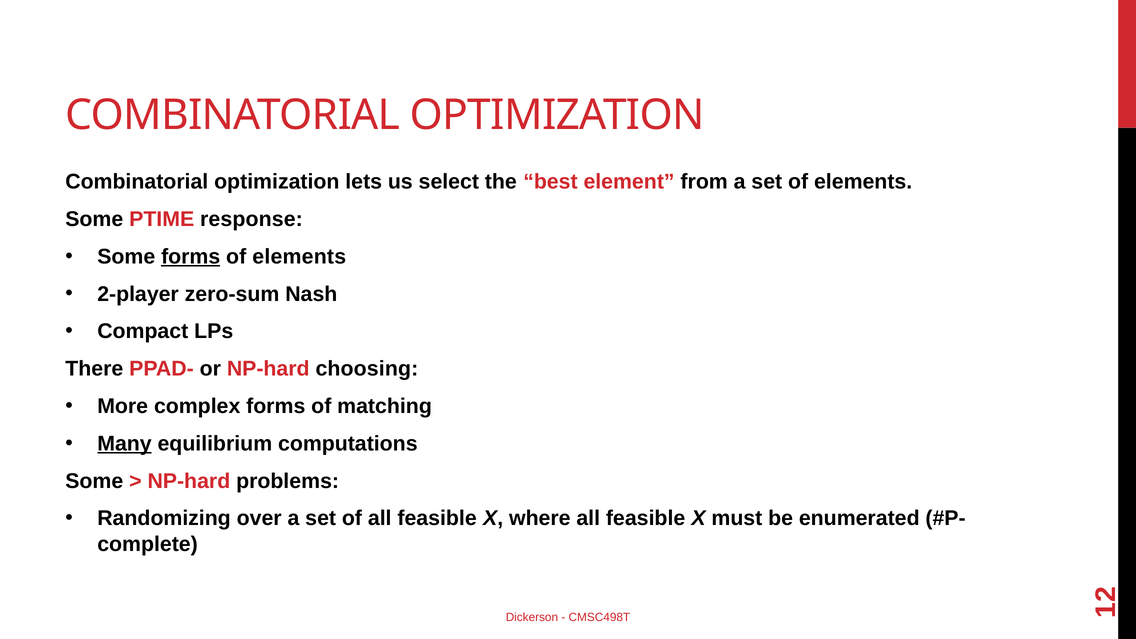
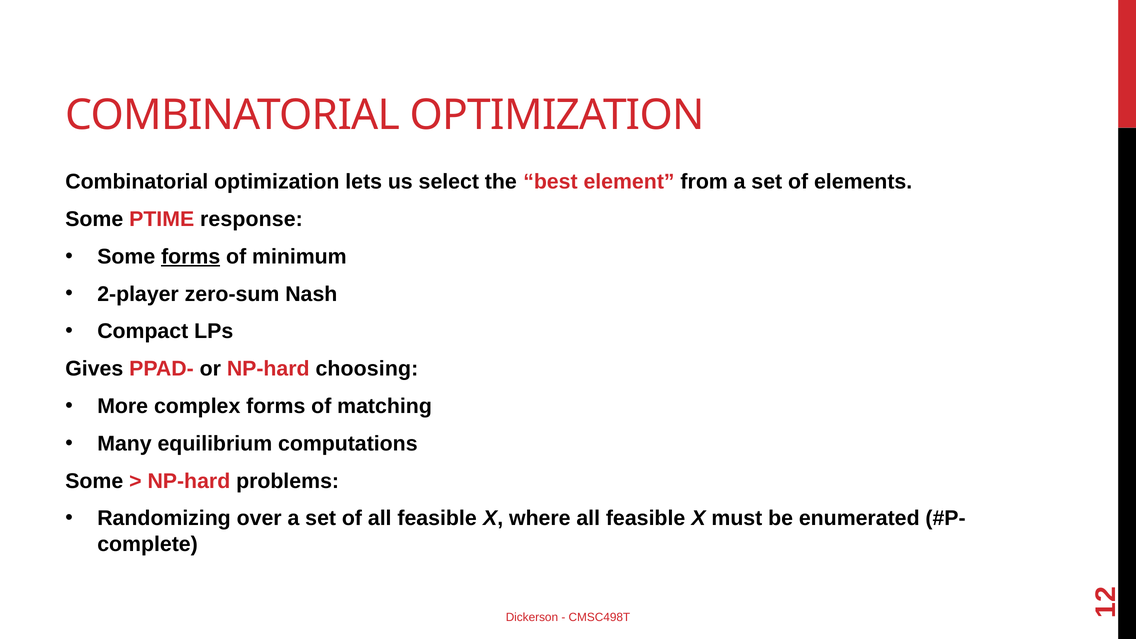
elements: elements -> minimum (299, 257)
There: There -> Gives (94, 369)
Many underline: present -> none (124, 444)
